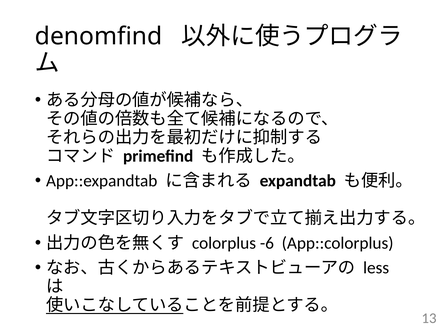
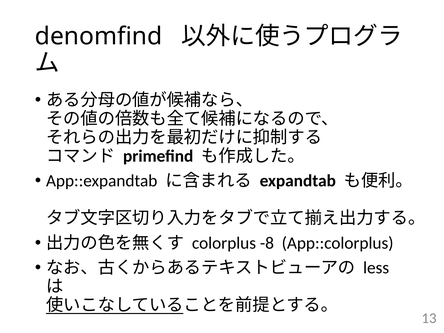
-6: -6 -> -8 (267, 243)
